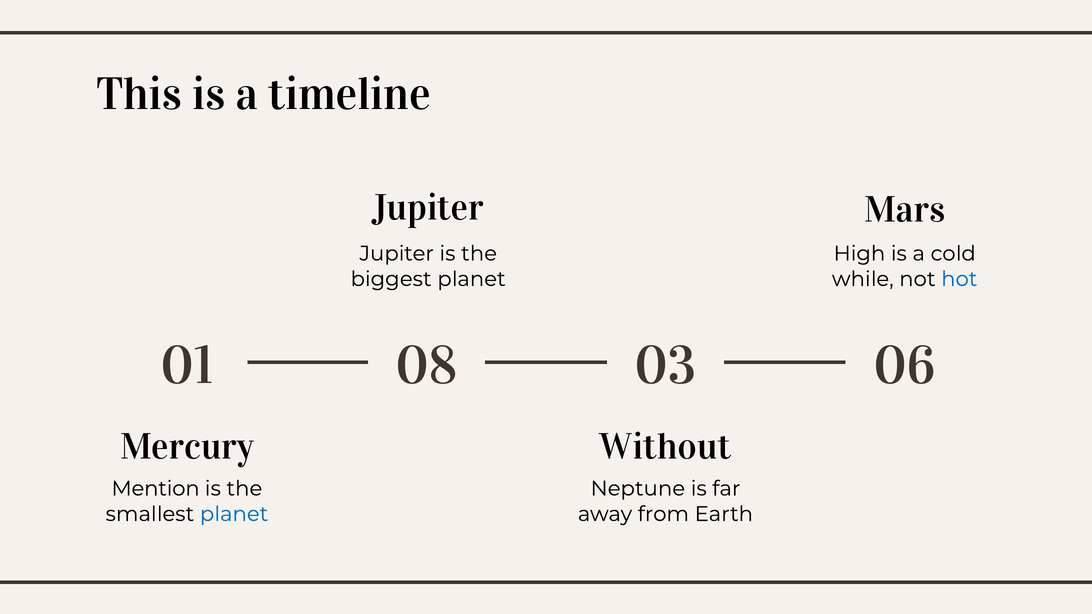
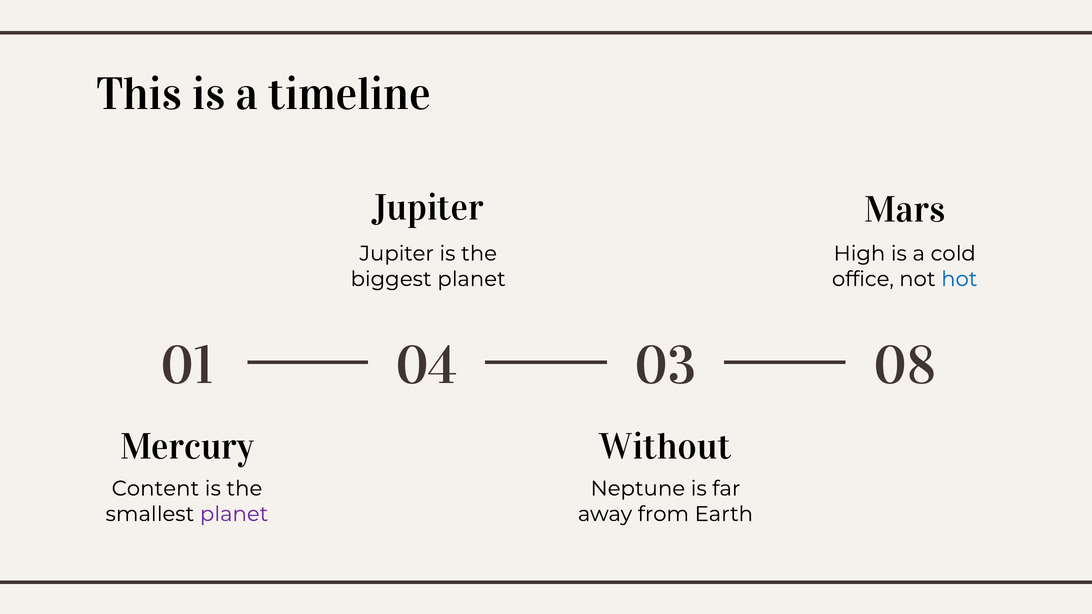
while: while -> office (863, 279)
08: 08 -> 04 (427, 366)
06: 06 -> 08 (905, 366)
Mention: Mention -> Content (155, 489)
planet colour: blue -> purple (234, 514)
